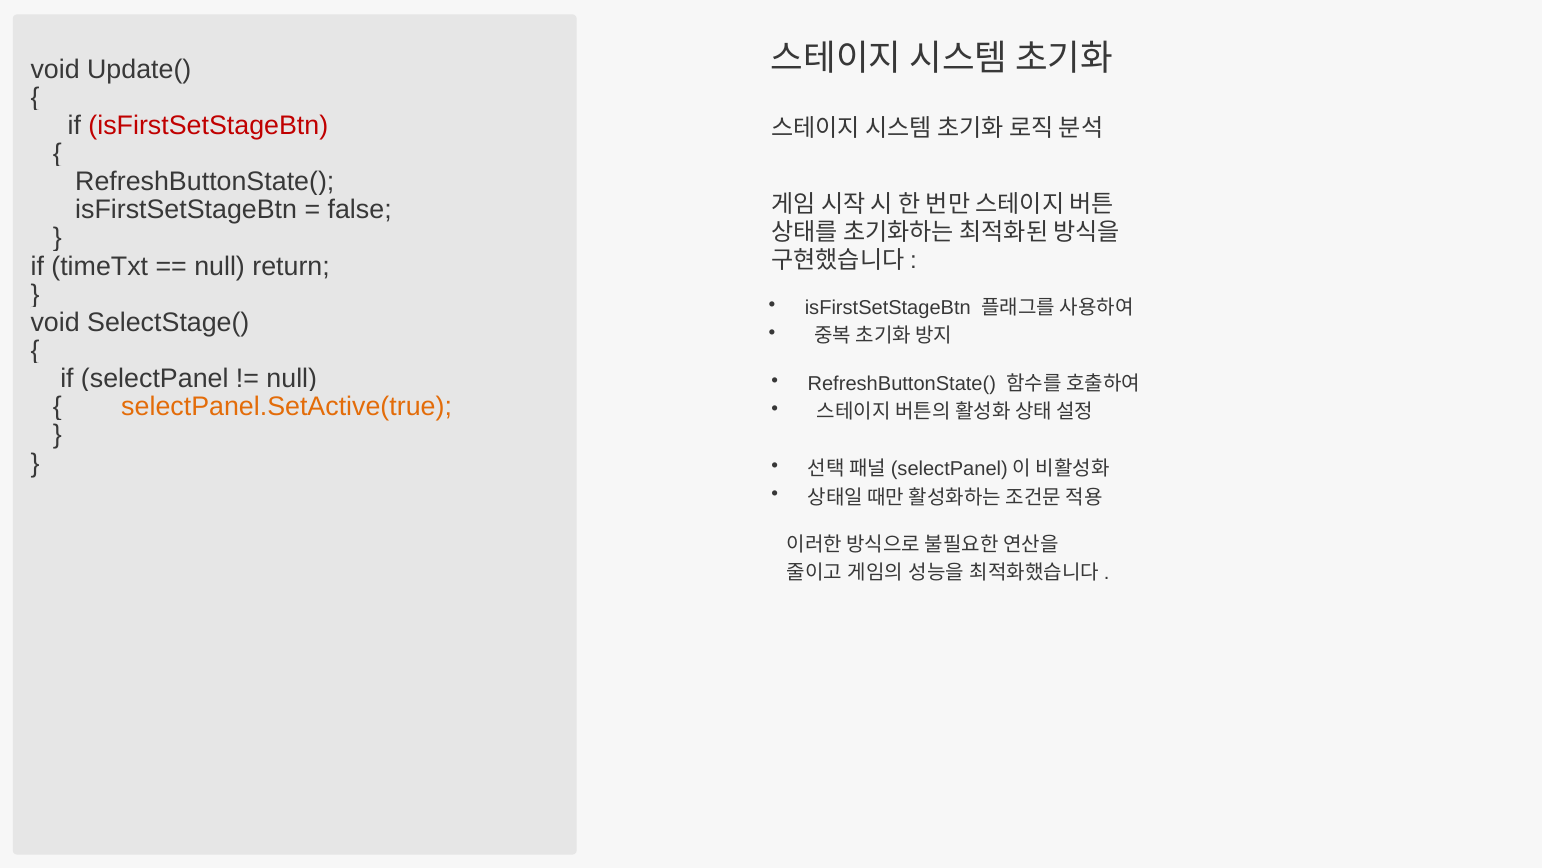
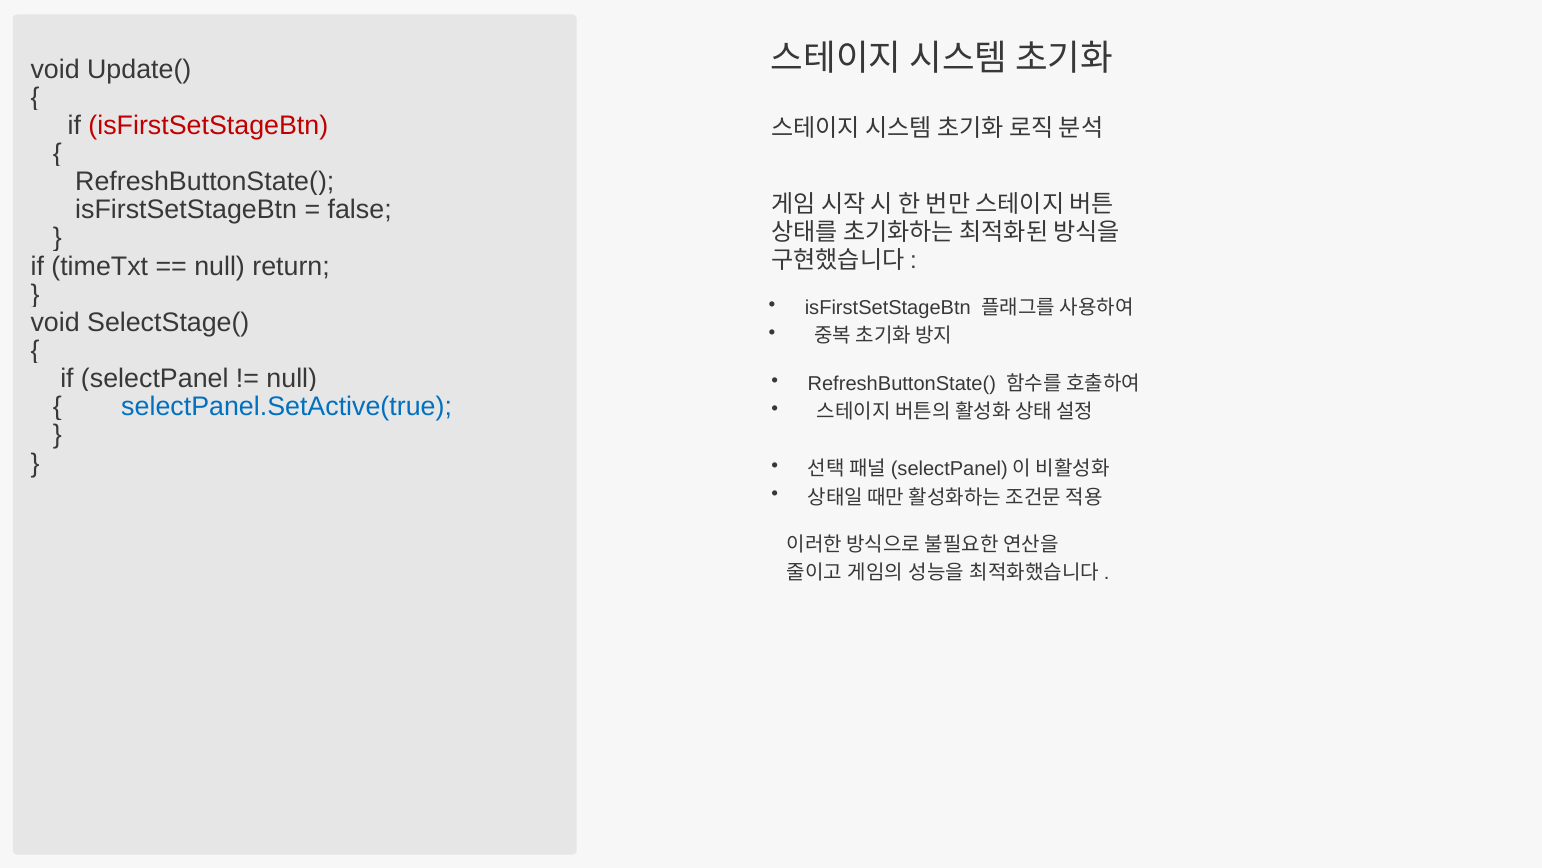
selectPanel.SetActive(true colour: orange -> blue (287, 407)
